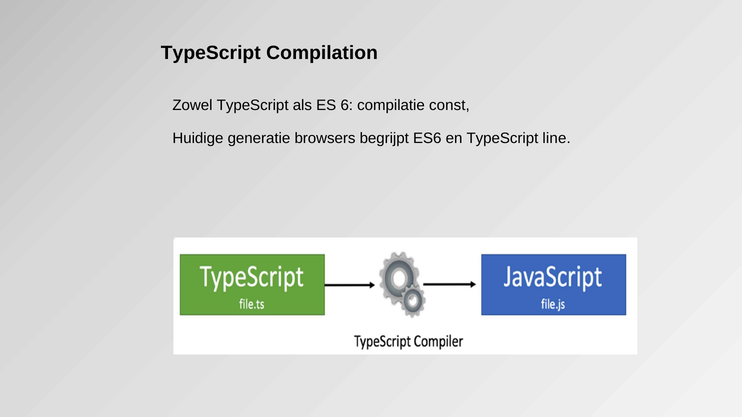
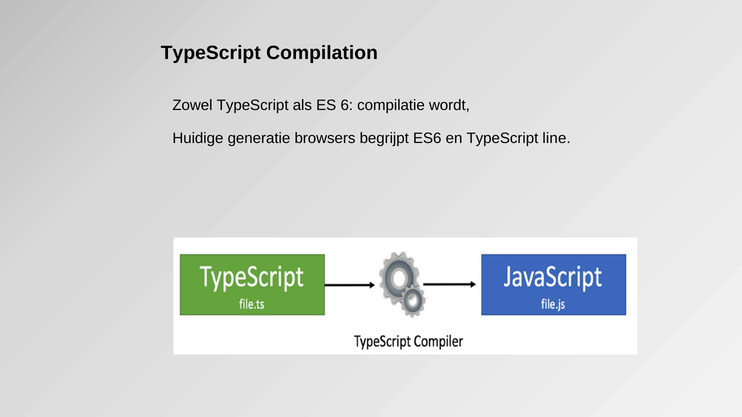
const: const -> wordt (449, 105)
